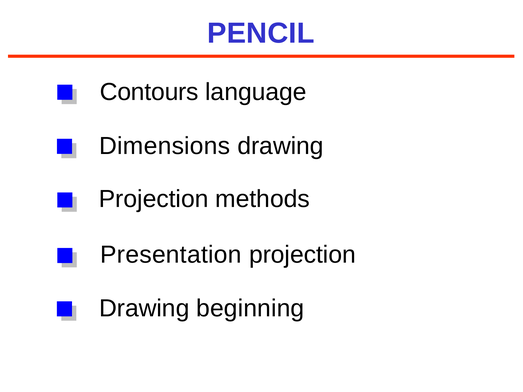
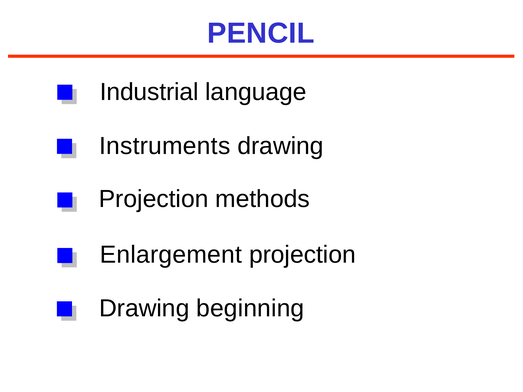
Contours: Contours -> Industrial (149, 92)
Dimensions: Dimensions -> Instruments (165, 146)
Presentation: Presentation -> Enlargement (171, 255)
